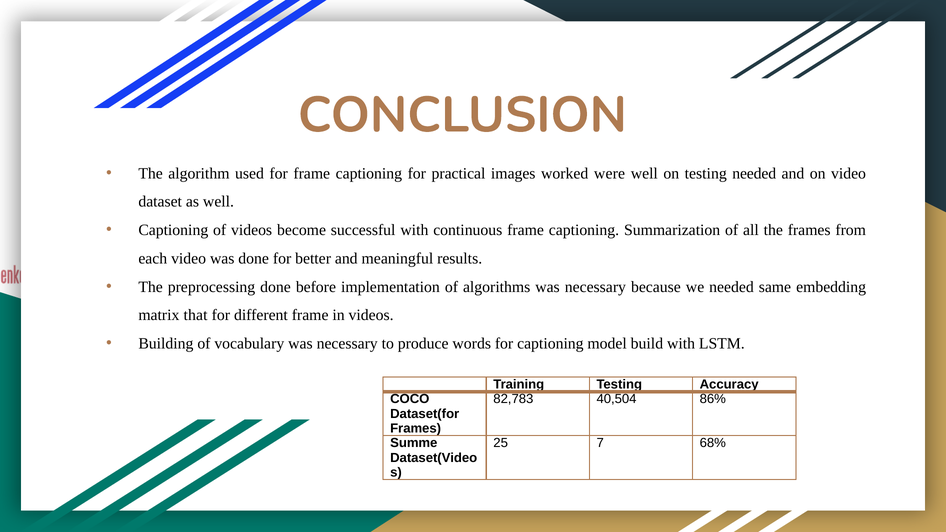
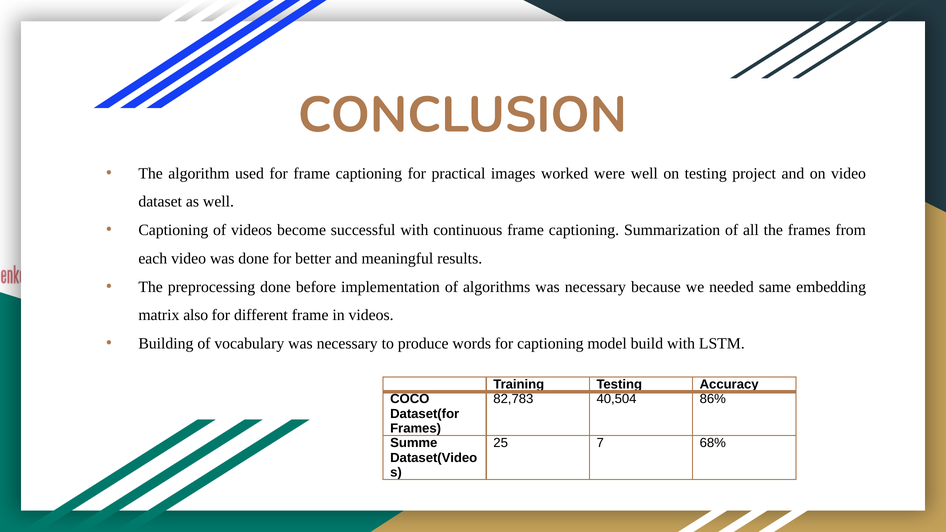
testing needed: needed -> project (754, 173)
that: that -> also (196, 315)
